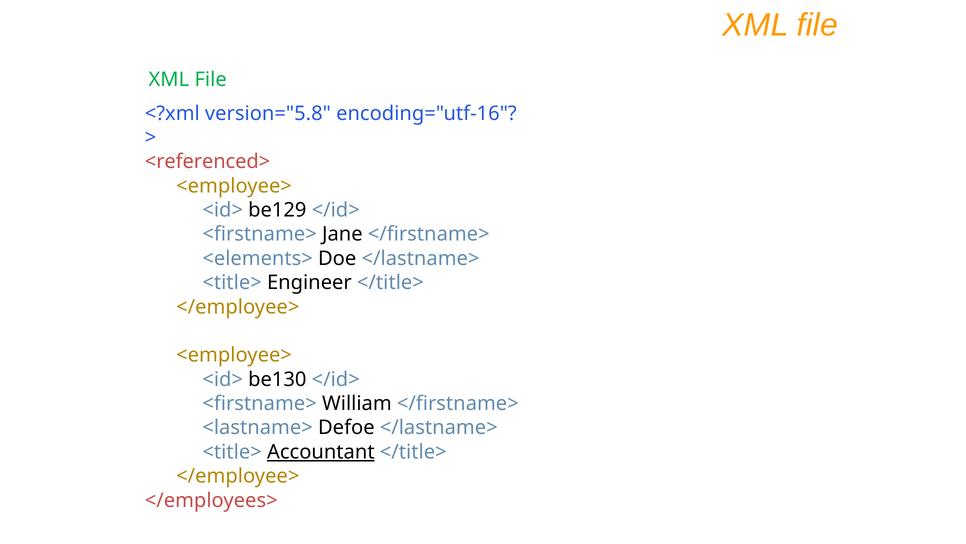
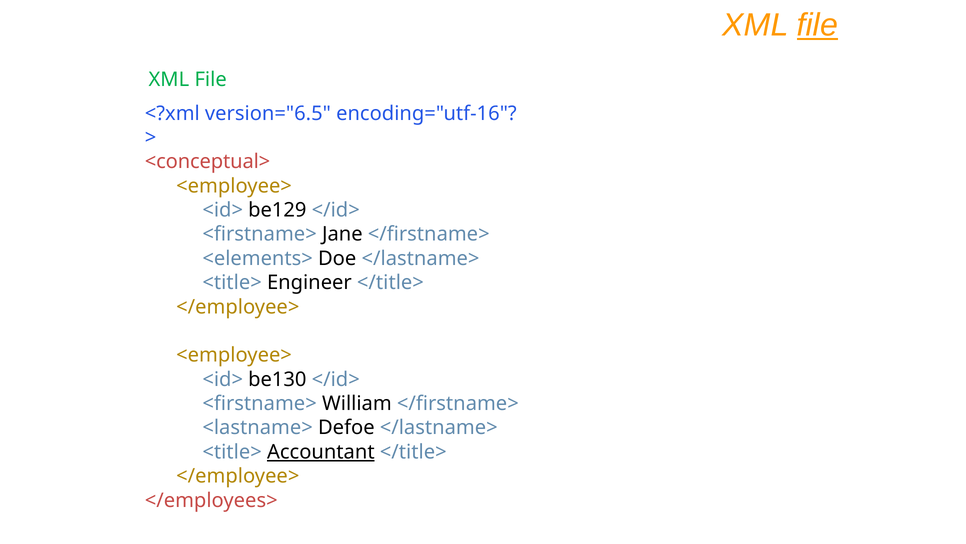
file underline: none -> present (817, 25)
version="5.8: version="5.8 -> version="6.5 (268, 113)
<referenced>: <referenced> -> <conceptual> (208, 162)
